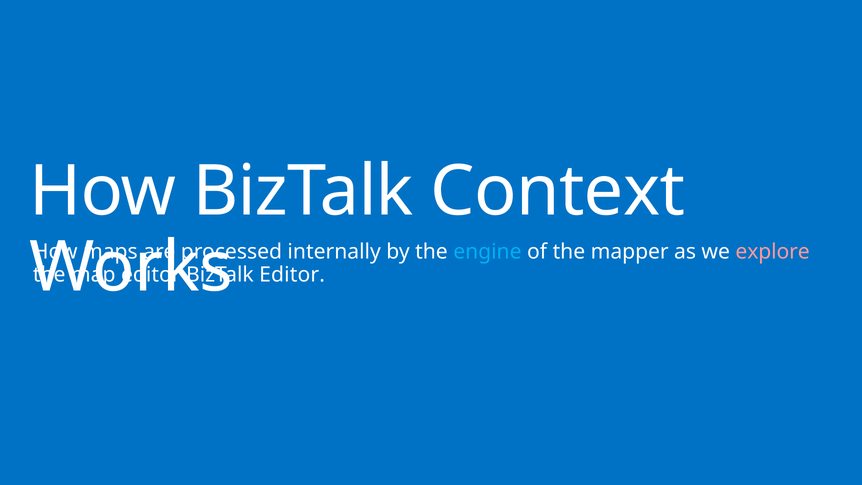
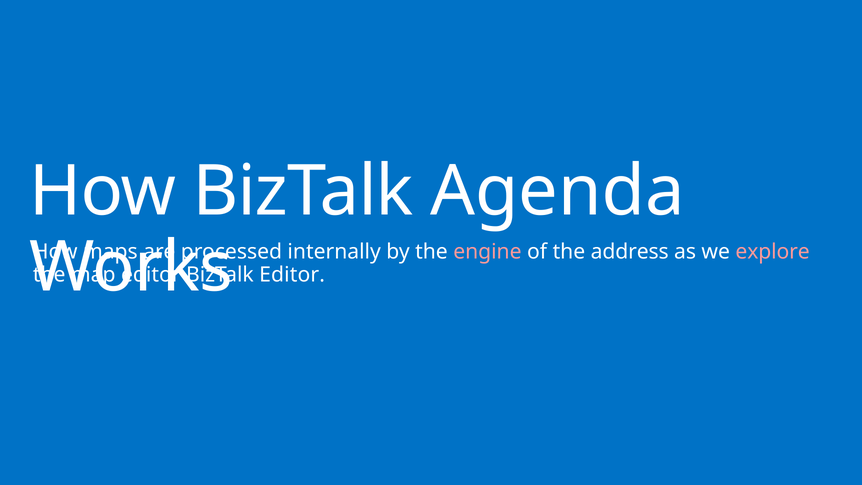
Context: Context -> Agenda (557, 191)
engine colour: light blue -> pink (487, 252)
mapper: mapper -> address (630, 252)
